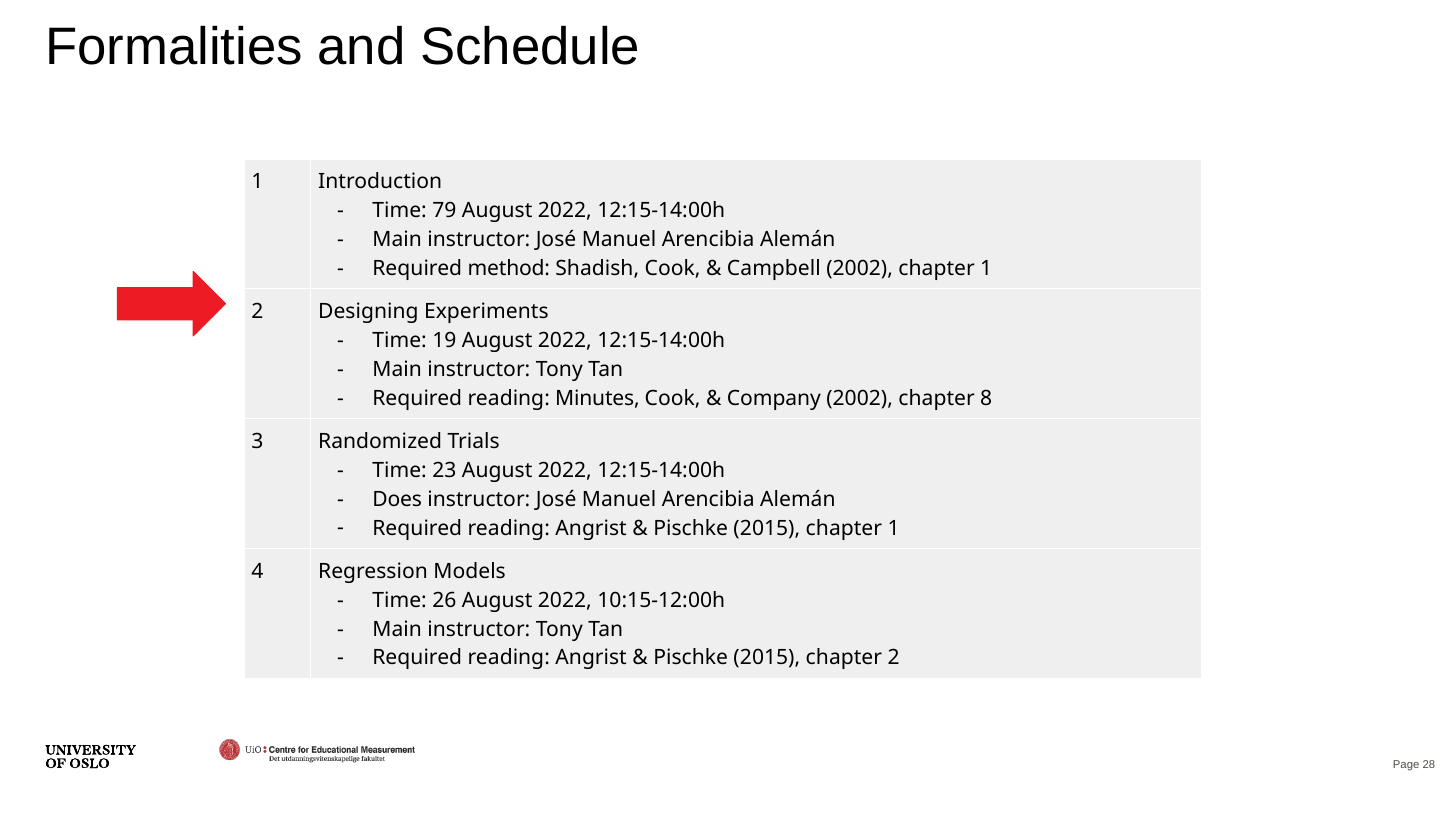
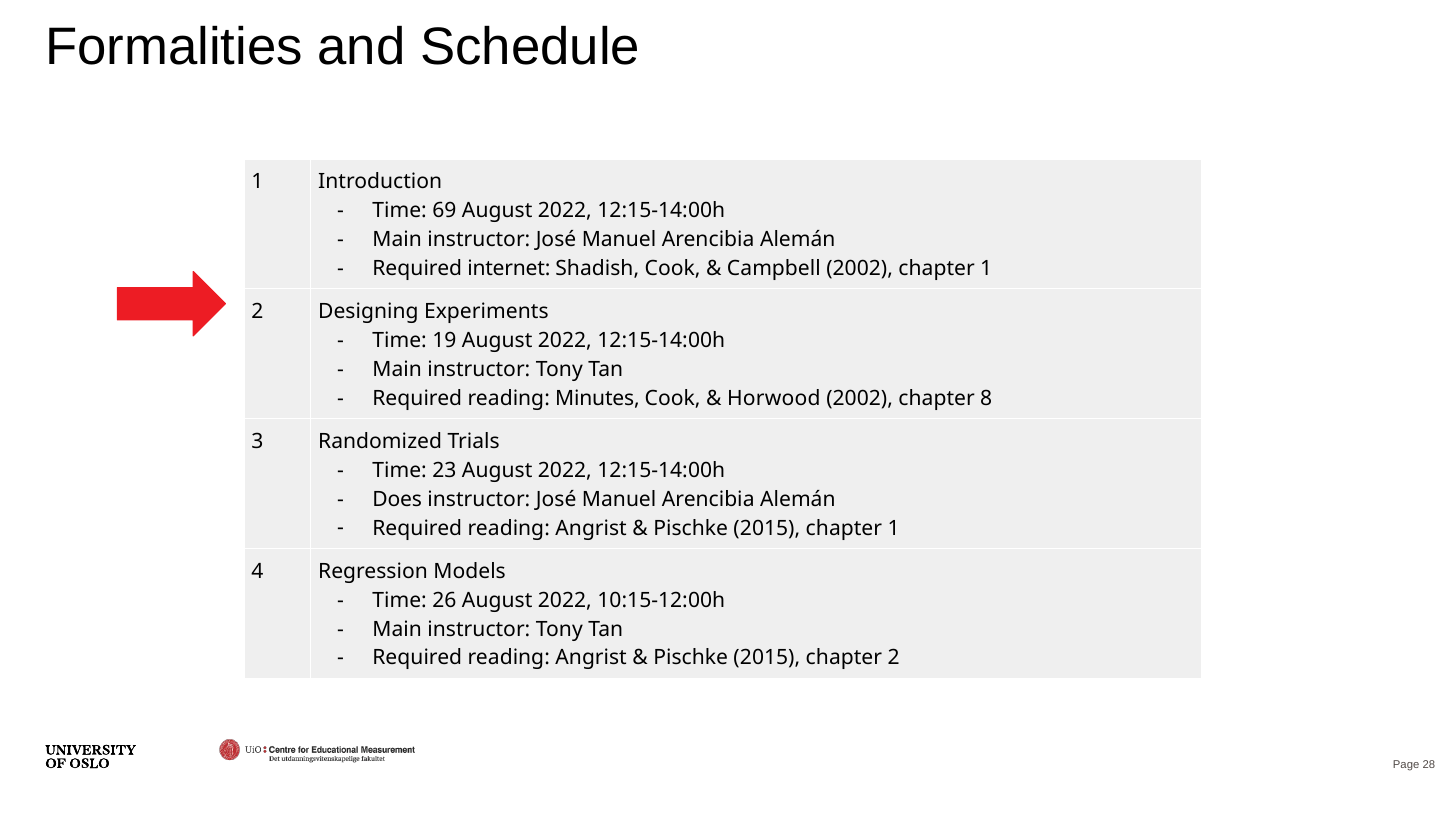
79: 79 -> 69 (444, 211)
method: method -> internet (509, 268)
Company: Company -> Horwood (774, 398)
